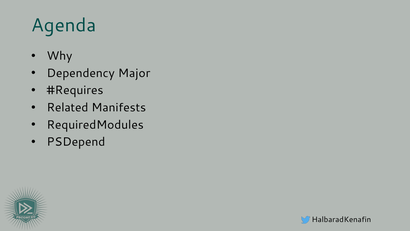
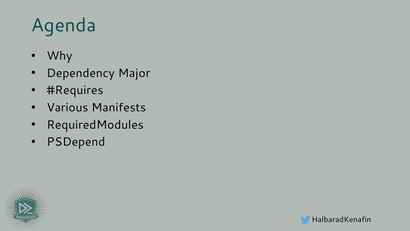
Related: Related -> Various (67, 107)
